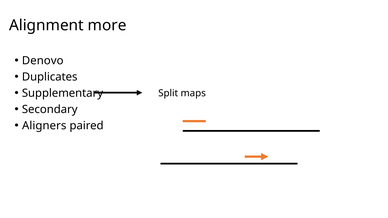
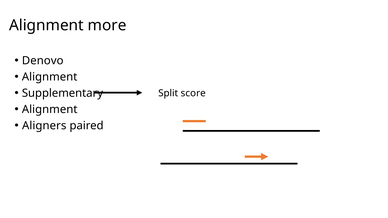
Duplicates: Duplicates -> Alignment (50, 77)
maps: maps -> score (193, 93)
Secondary: Secondary -> Alignment (50, 110)
